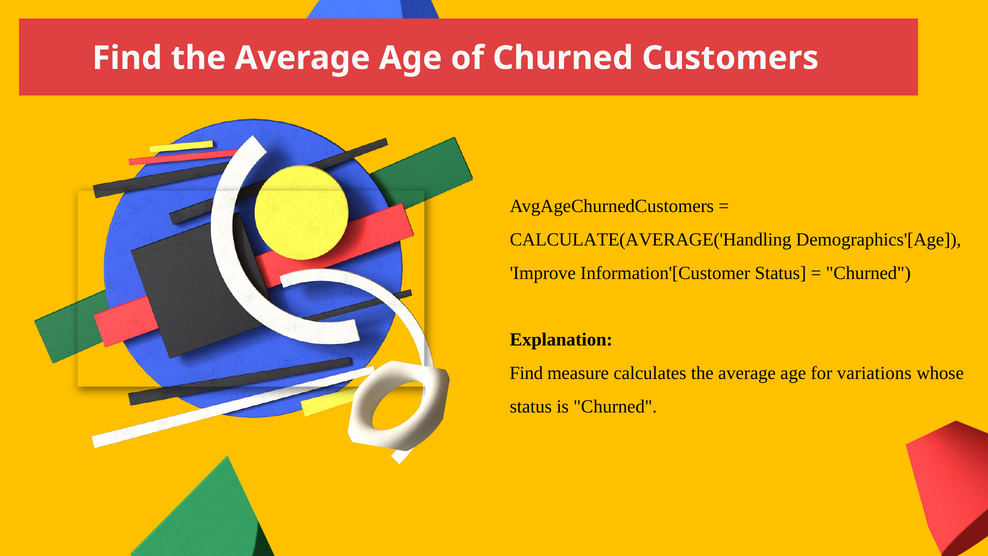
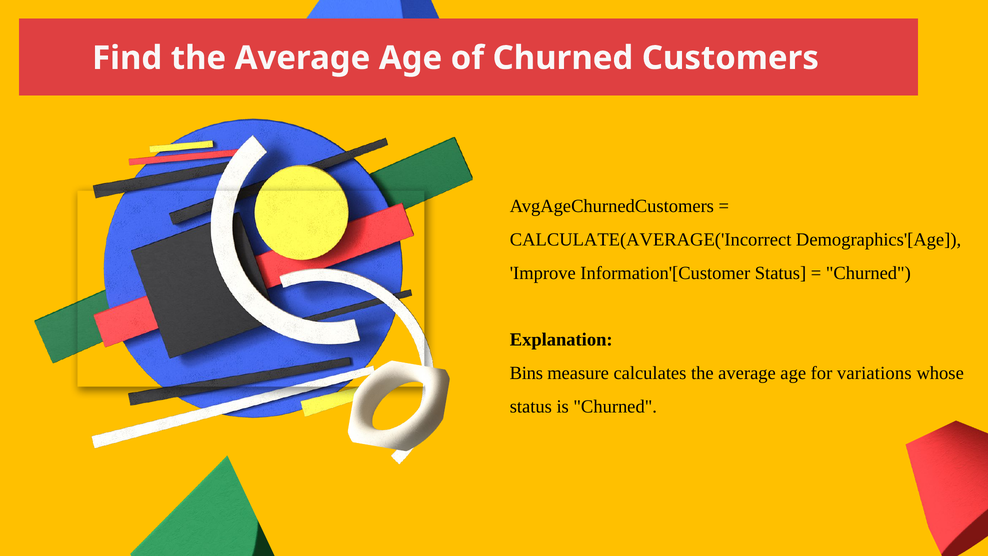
CALCULATE(AVERAGE('Handling: CALCULATE(AVERAGE('Handling -> CALCULATE(AVERAGE('Incorrect (651, 240)
Find: Find -> Bins (526, 373)
